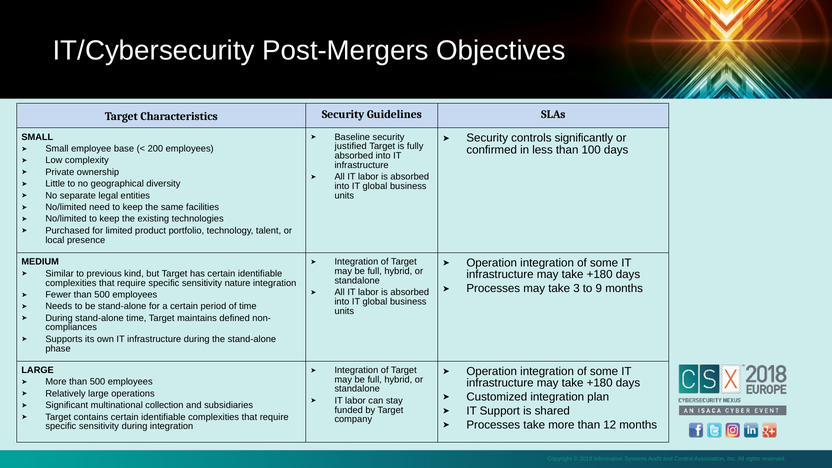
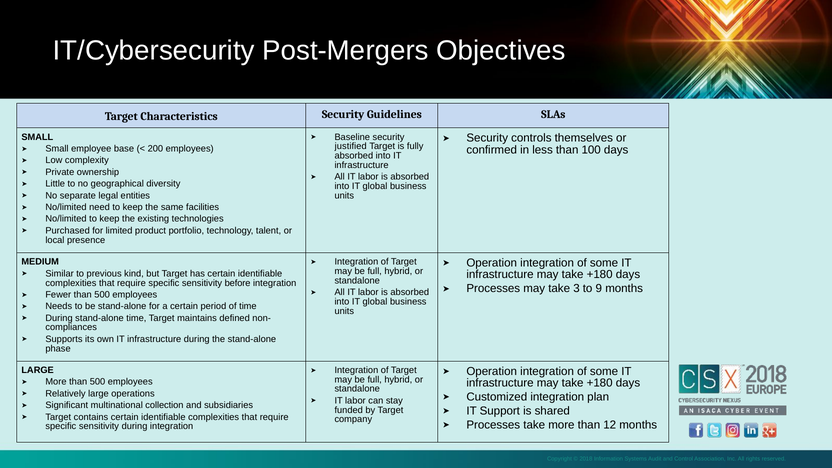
significantly: significantly -> themselves (584, 138)
nature: nature -> before (238, 283)
